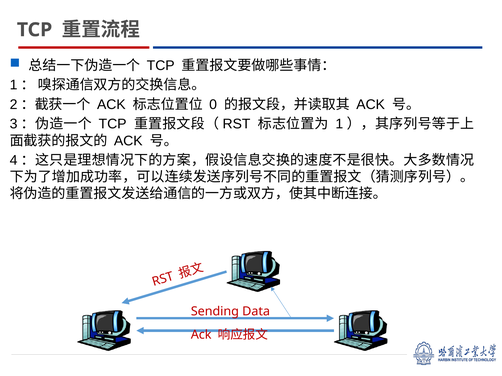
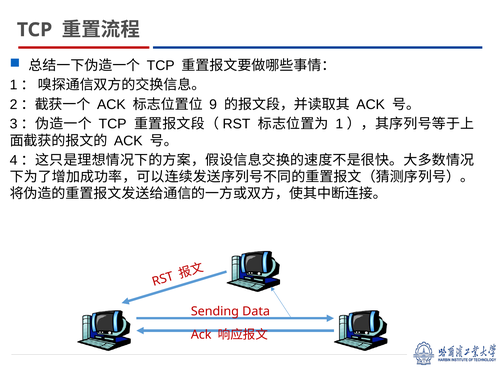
0: 0 -> 9 (213, 105)
